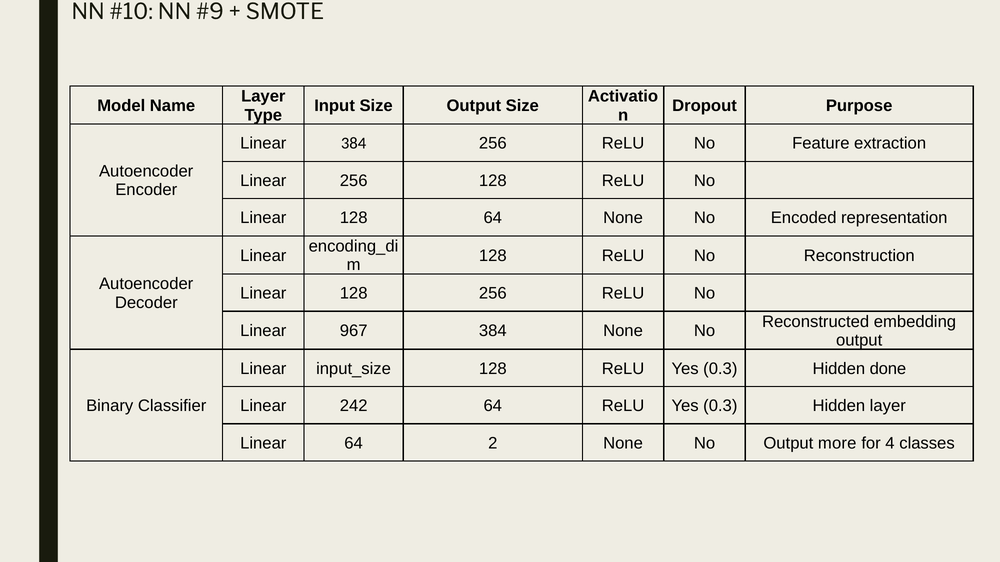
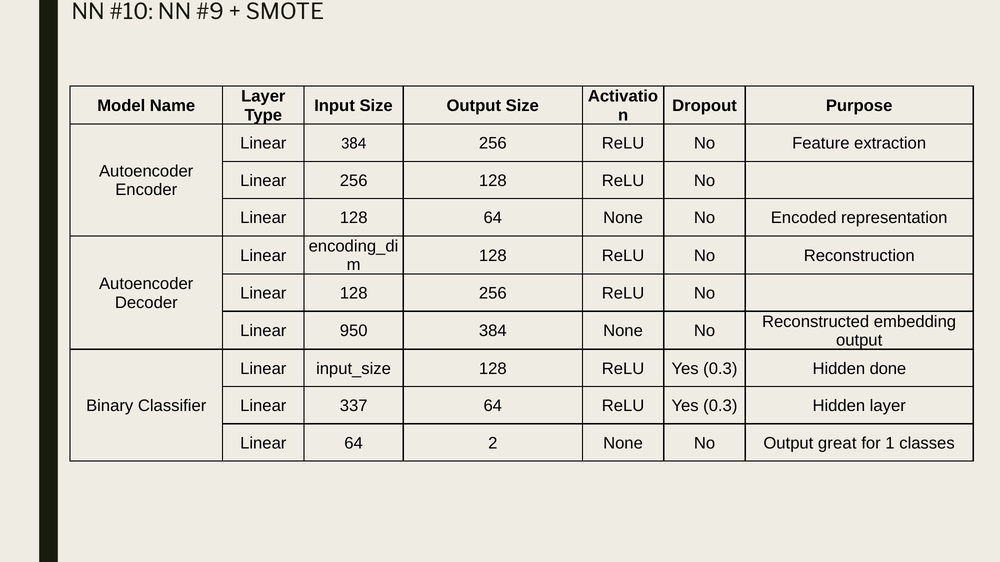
967: 967 -> 950 (354, 331)
242: 242 -> 337 (354, 406)
more: more -> great (837, 443)
4: 4 -> 1 (890, 443)
